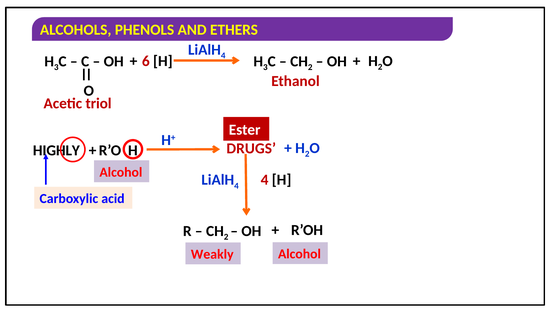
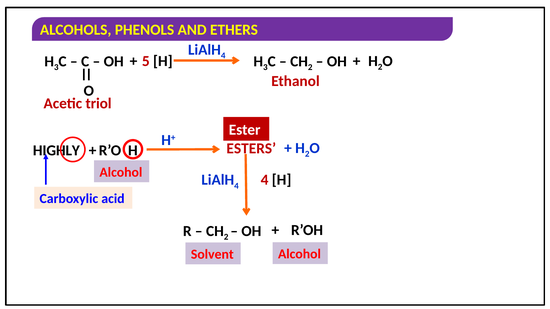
6: 6 -> 5 (146, 61)
DRUGS: DRUGS -> ESTERS (251, 149)
Weakly: Weakly -> Solvent (212, 255)
